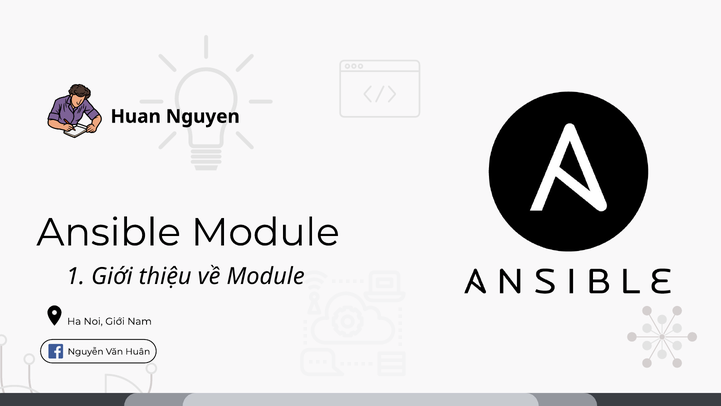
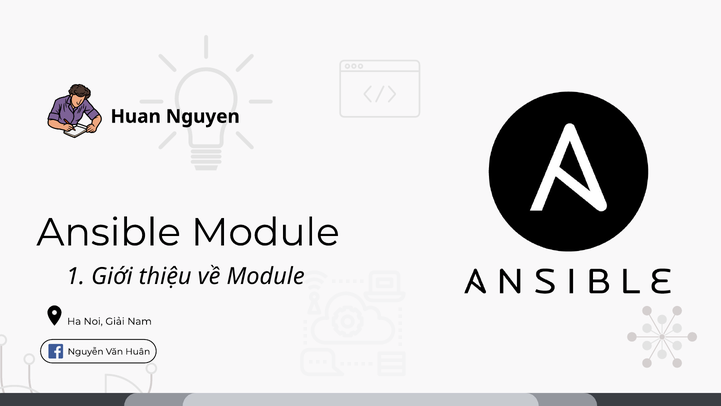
Noi Giới: Giới -> Giải (115, 321)
